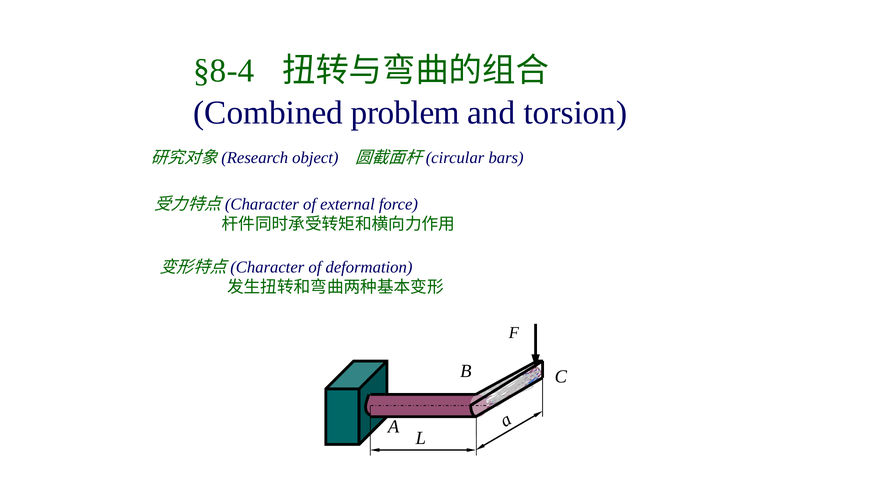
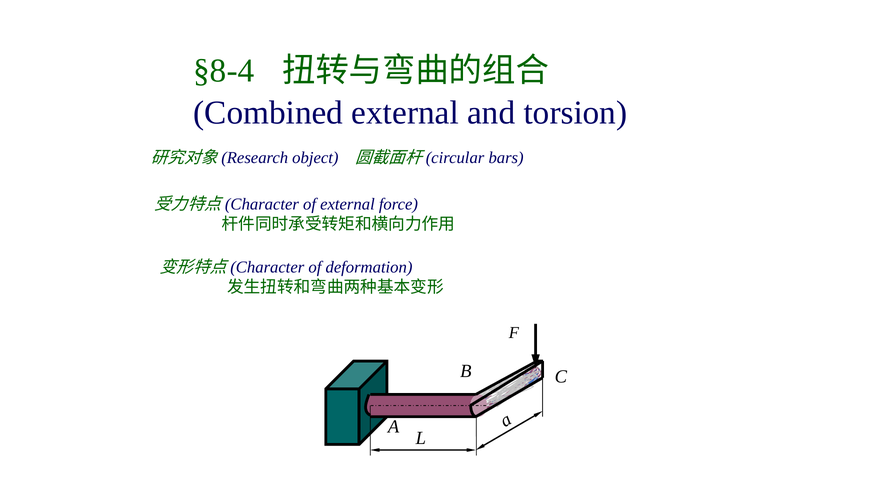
Combined problem: problem -> external (405, 113)
